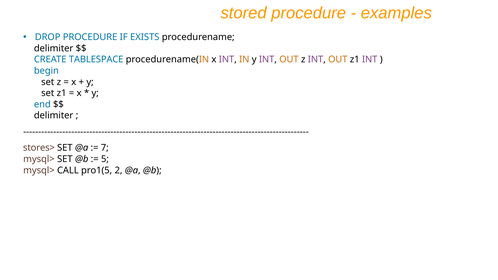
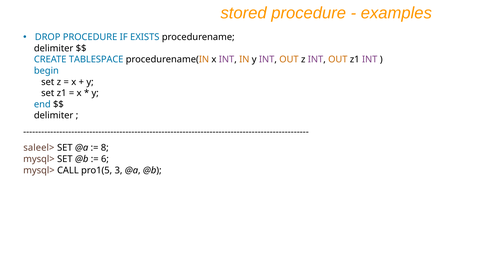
stores>: stores> -> saleel> (39, 148)
7: 7 -> 8 (105, 148)
5: 5 -> 6 (105, 159)
2: 2 -> 3 (119, 170)
